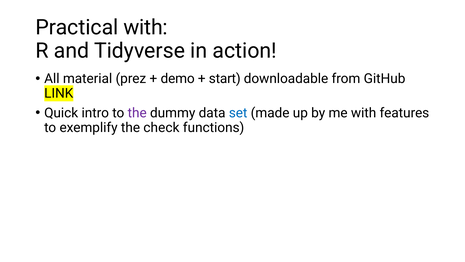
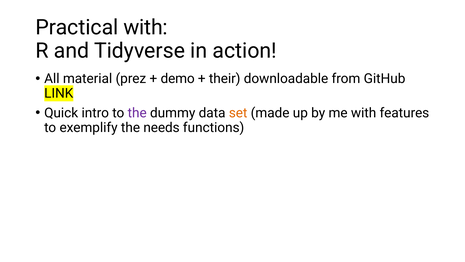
start: start -> their (225, 79)
set colour: blue -> orange (238, 113)
check: check -> needs (162, 127)
